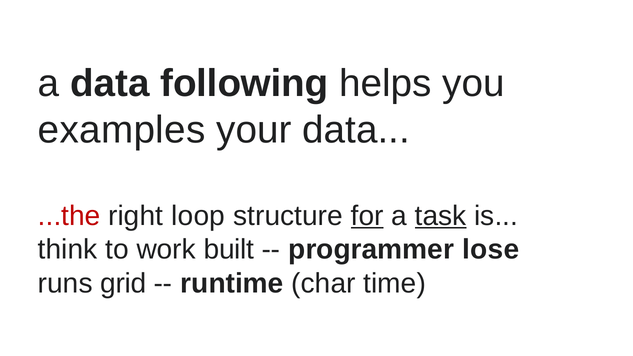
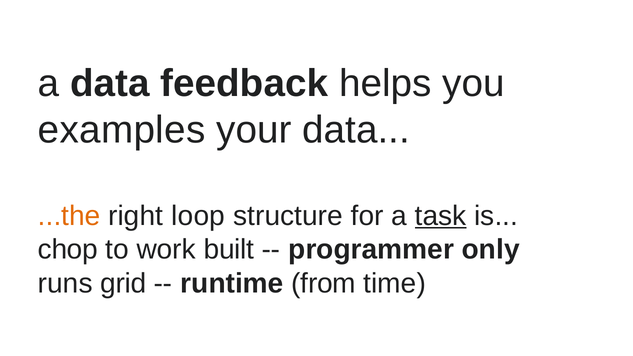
following: following -> feedback (244, 84)
...the colour: red -> orange (69, 216)
for underline: present -> none (367, 216)
think: think -> chop (68, 250)
lose: lose -> only (491, 250)
char: char -> from (324, 283)
